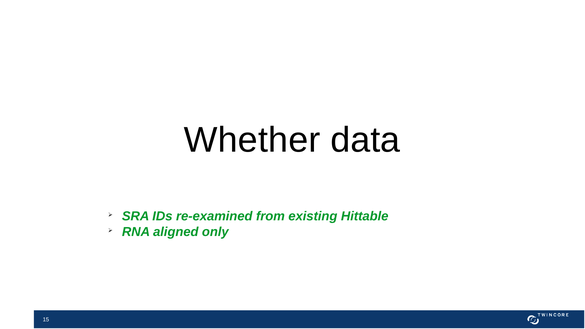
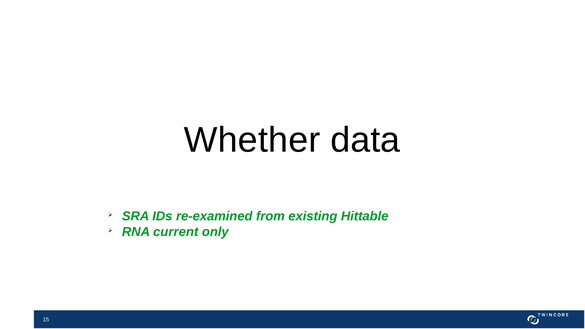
aligned: aligned -> current (176, 232)
